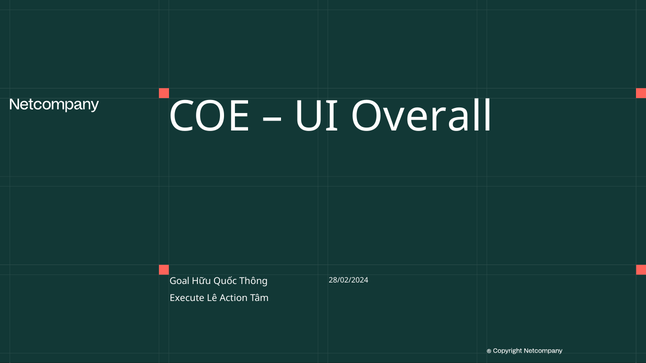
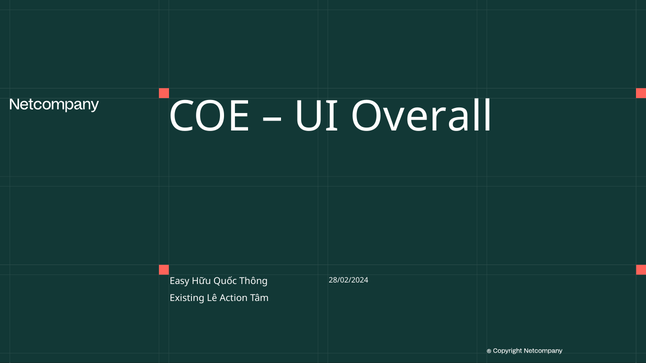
Goal: Goal -> Easy (180, 281)
Execute: Execute -> Existing (187, 299)
